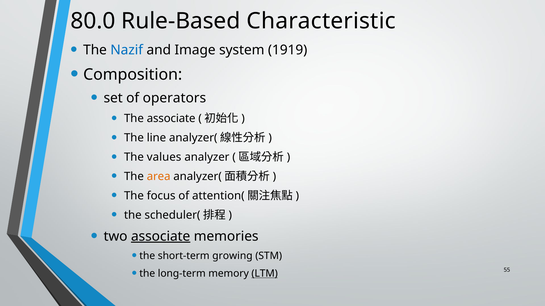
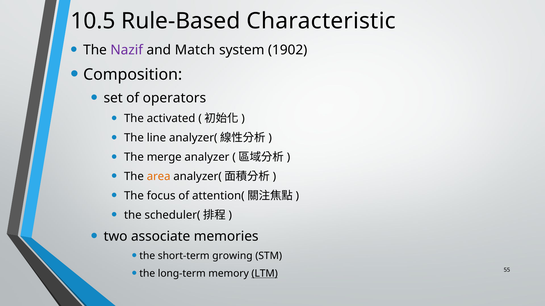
80.0: 80.0 -> 10.5 (93, 21)
Nazif colour: blue -> purple (127, 50)
Image: Image -> Match (195, 50)
1919: 1919 -> 1902 (288, 50)
The associate: associate -> activated (171, 119)
values: values -> merge (164, 157)
associate underline: present -> none (161, 237)
